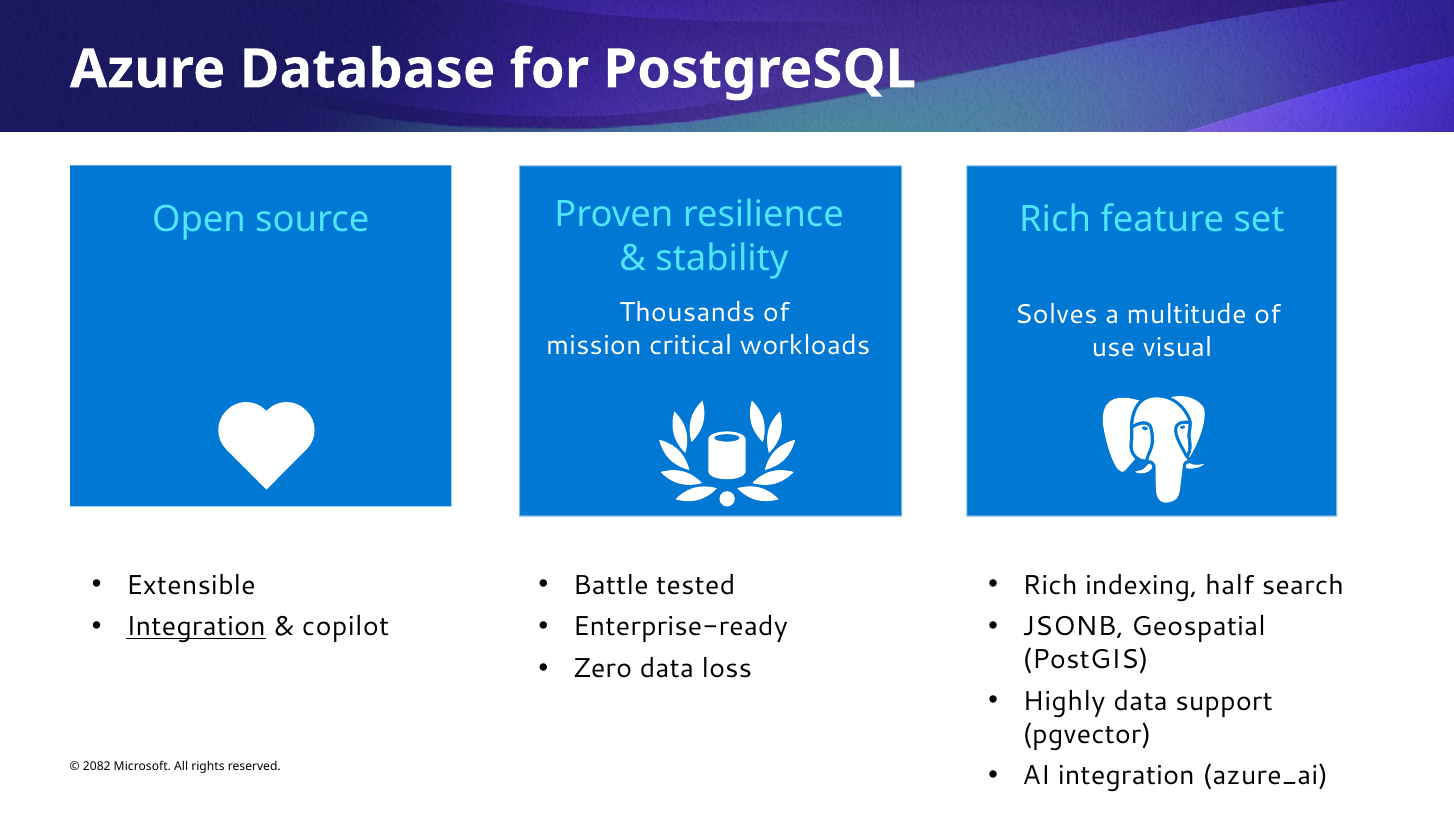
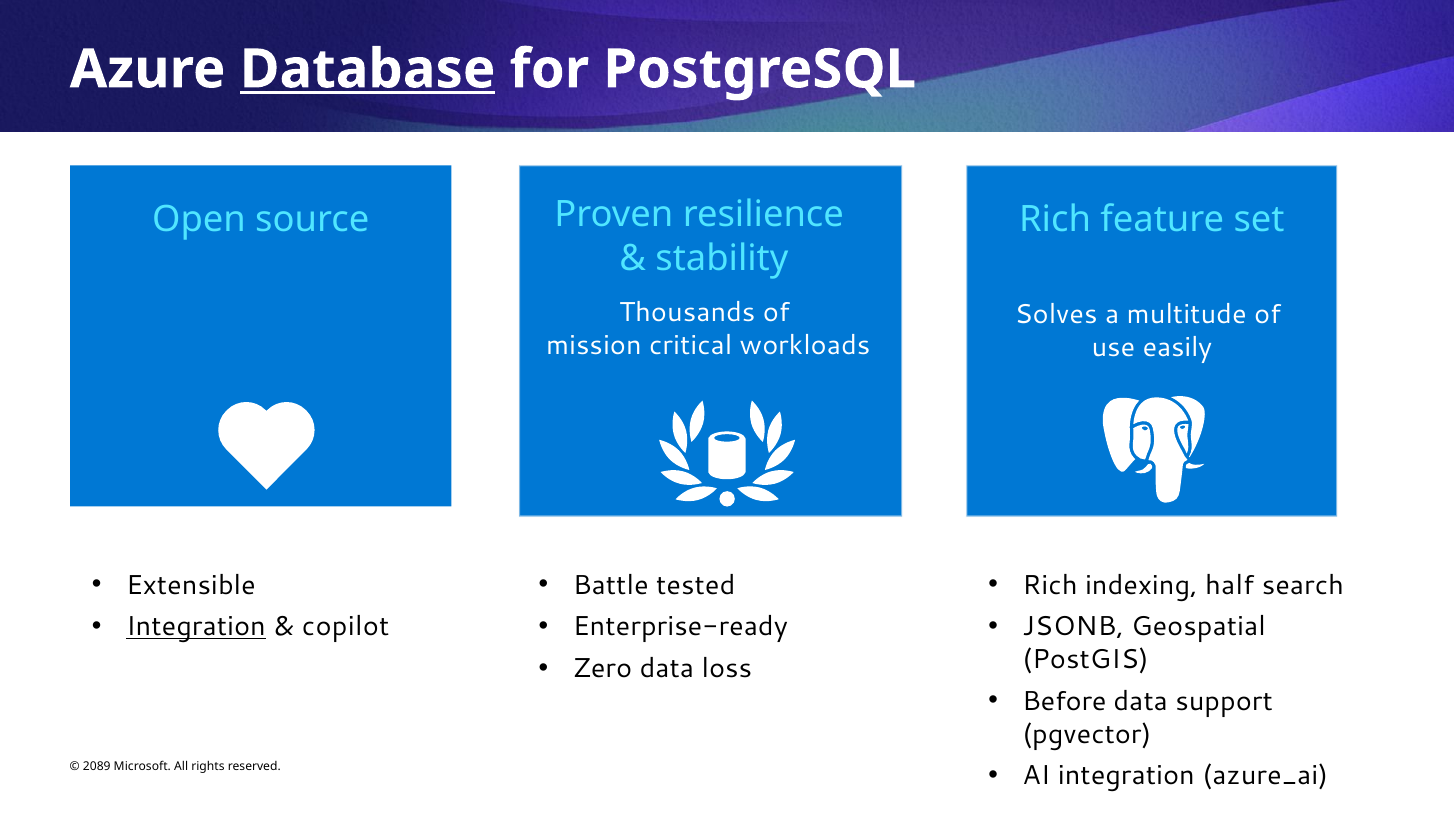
Database underline: none -> present (368, 69)
visual: visual -> easily (1178, 347)
Highly: Highly -> Before (1064, 701)
2082: 2082 -> 2089 (97, 766)
